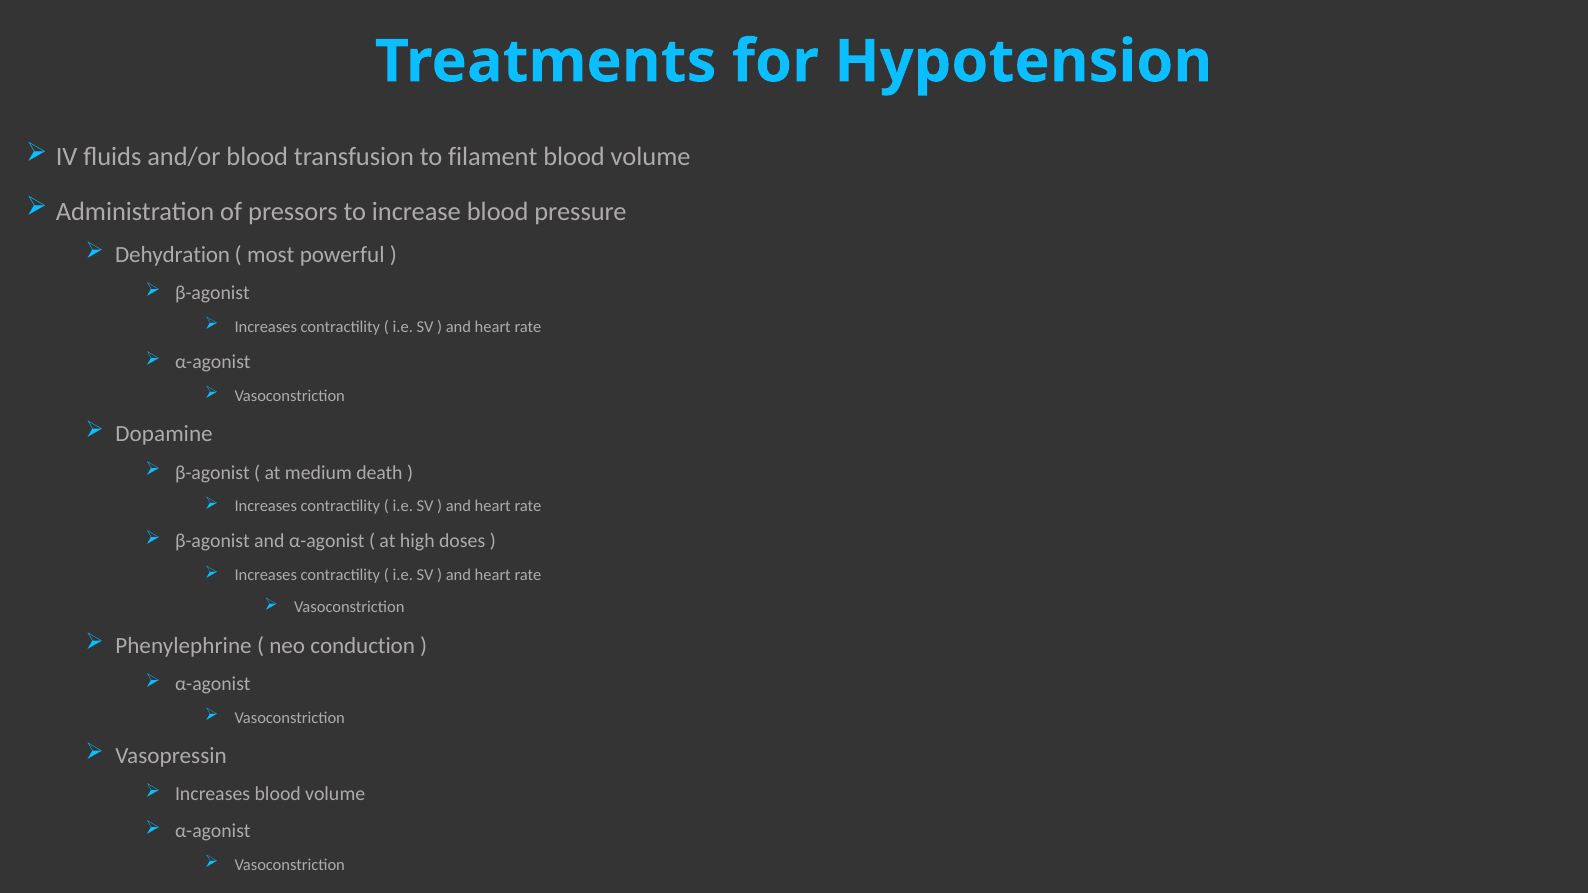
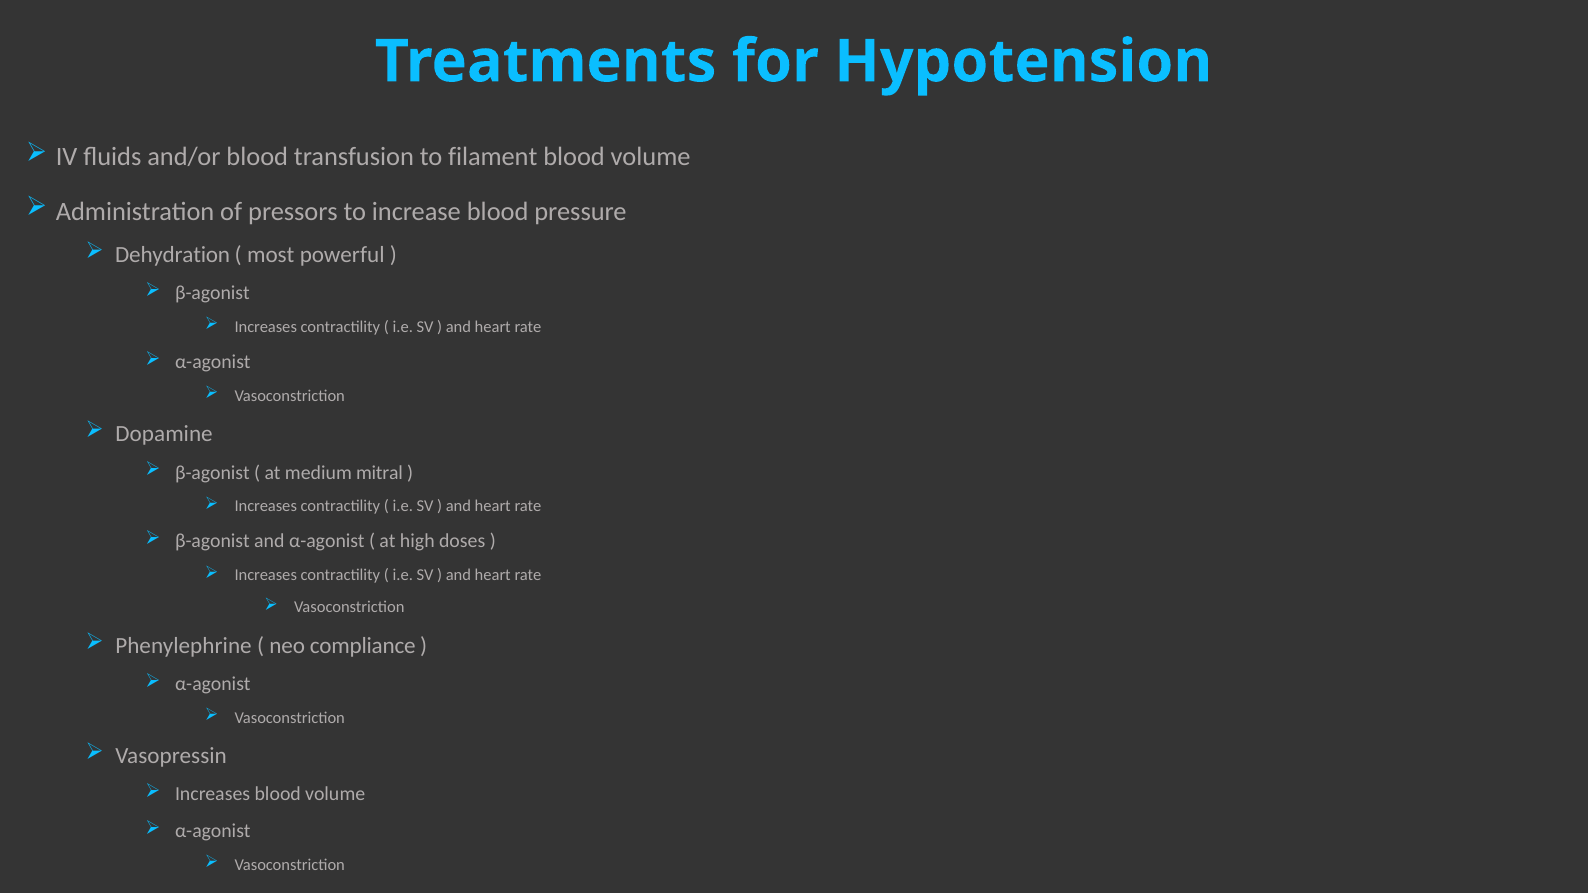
death: death -> mitral (379, 473)
conduction: conduction -> compliance (363, 646)
